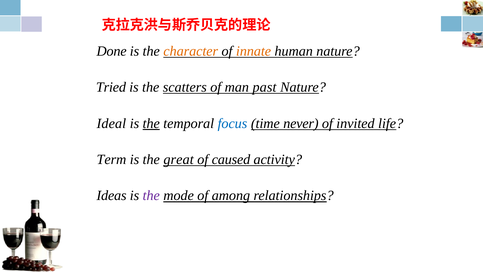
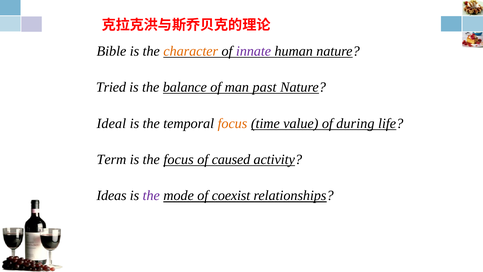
Done: Done -> Bible (111, 51)
innate colour: orange -> purple (254, 51)
scatters: scatters -> balance (185, 87)
the underline: present -> none (151, 123)
focus colour: blue -> orange (232, 123)
never: never -> value (301, 123)
invited: invited -> during (355, 123)
the great: great -> focus (179, 159)
among: among -> coexist (231, 195)
